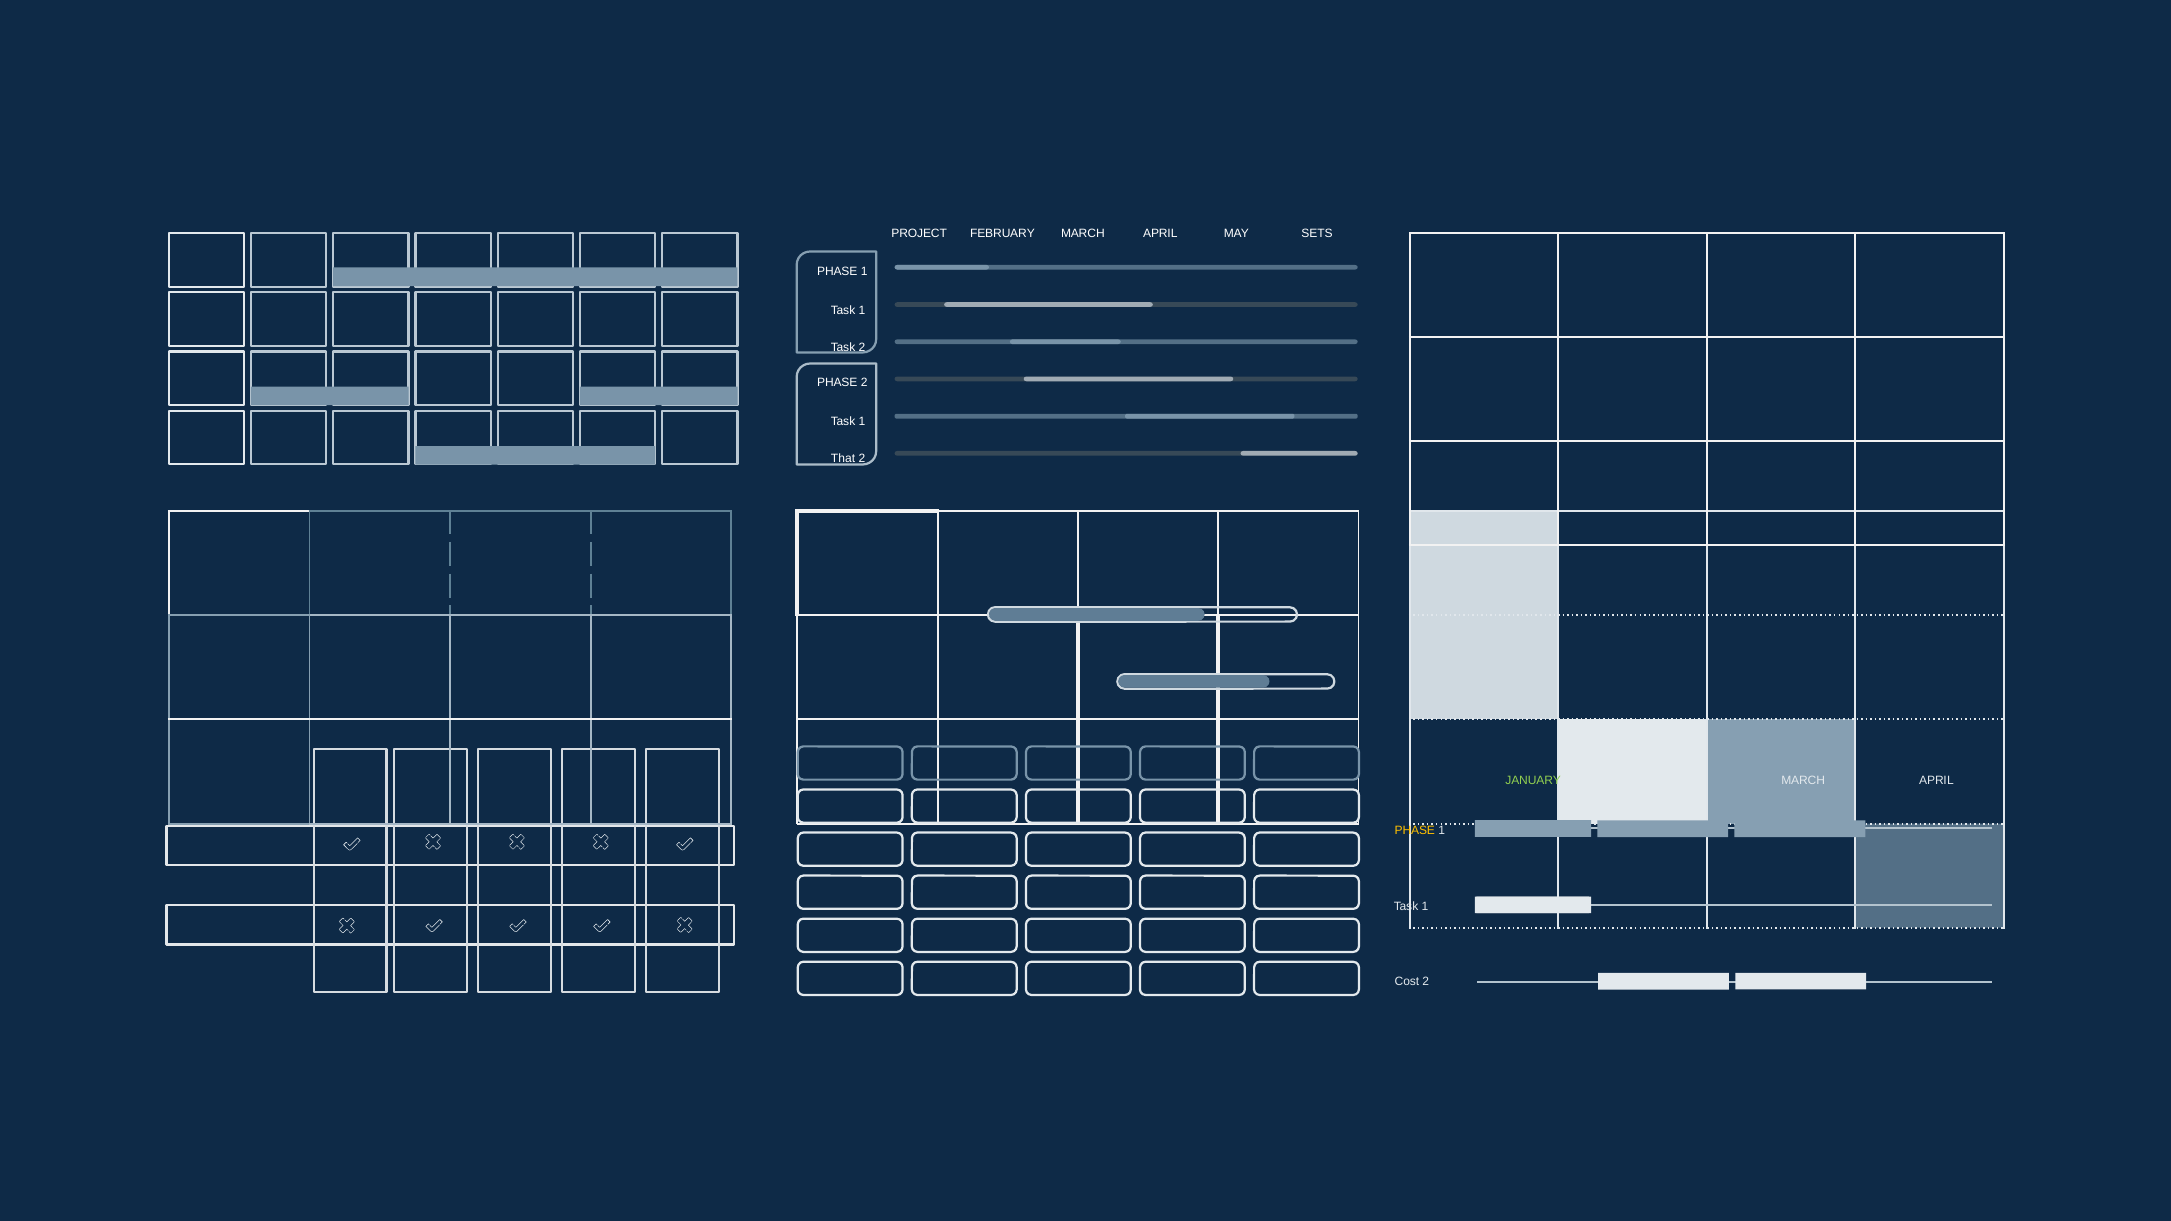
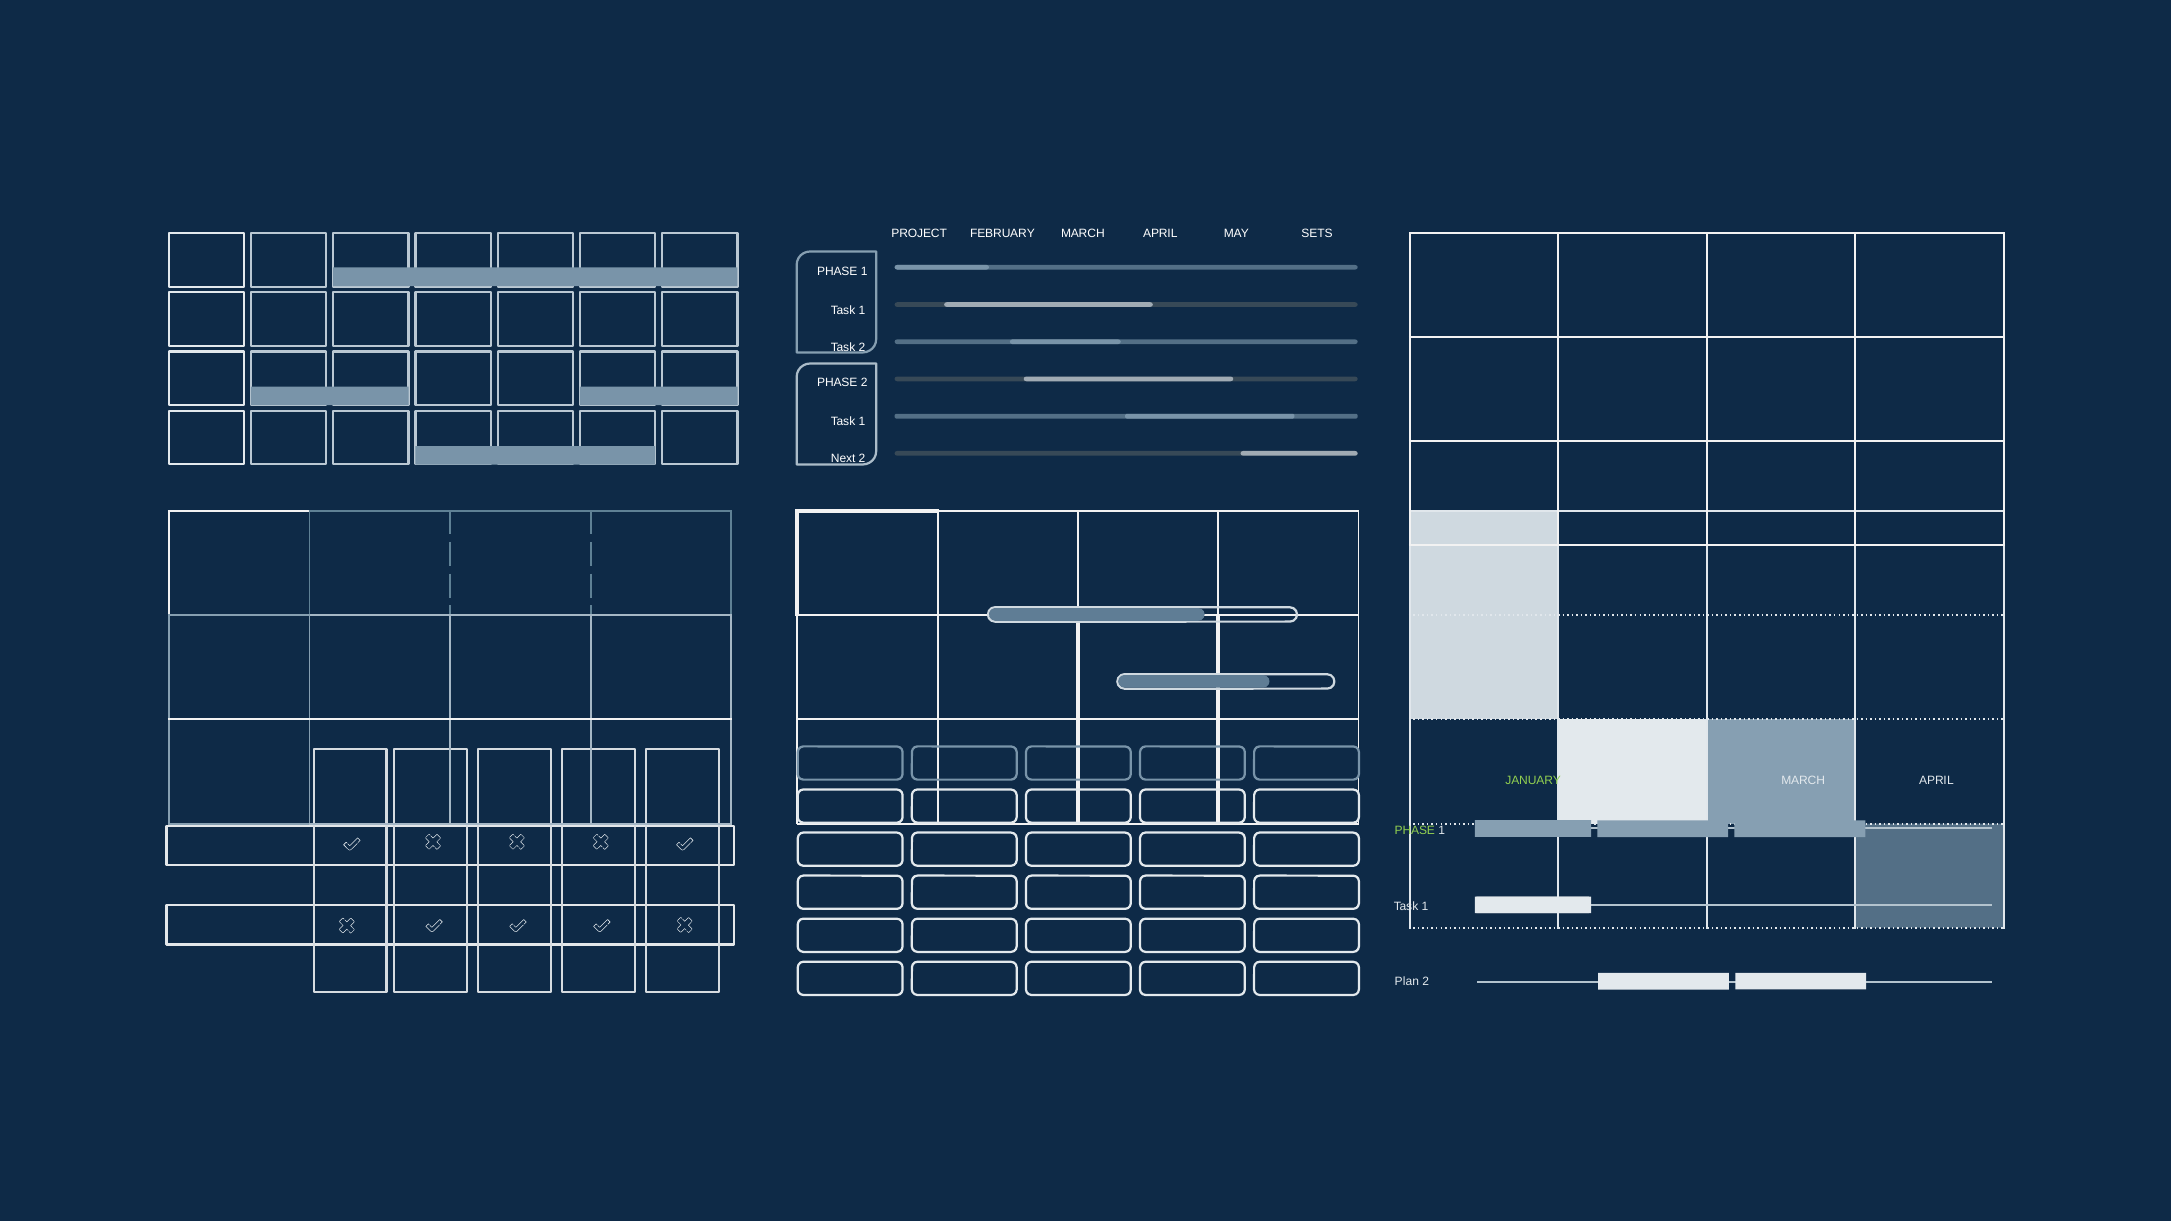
That: That -> Next (843, 459)
PHASE colour: yellow -> light green (1415, 831)
Cost: Cost -> Plan (1407, 982)
